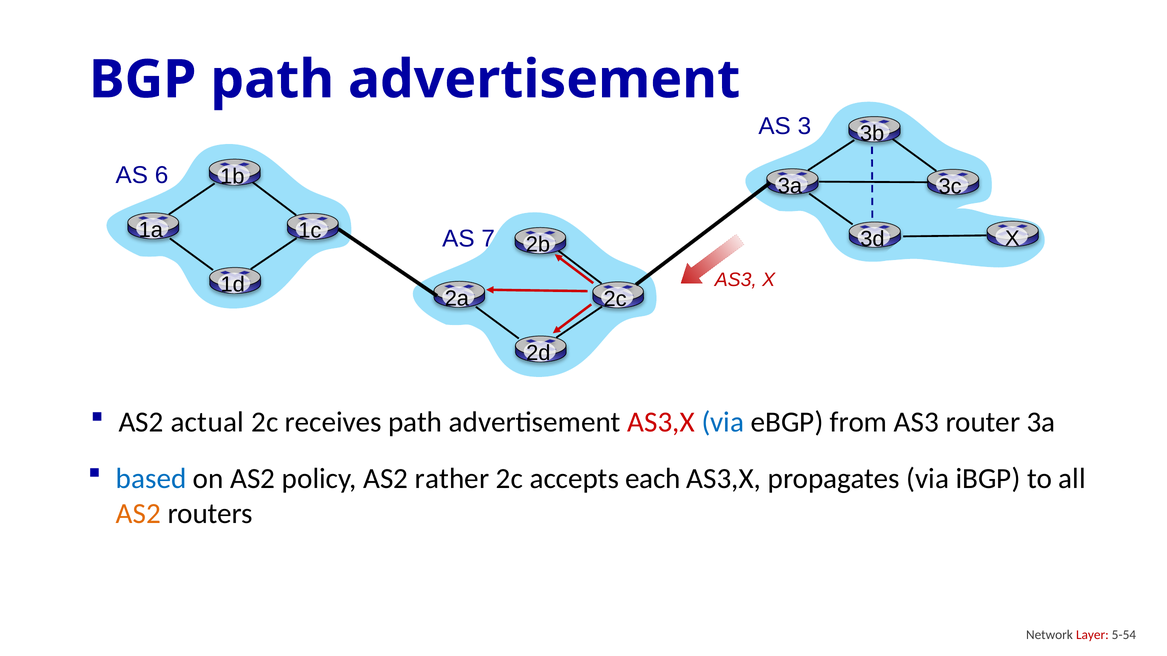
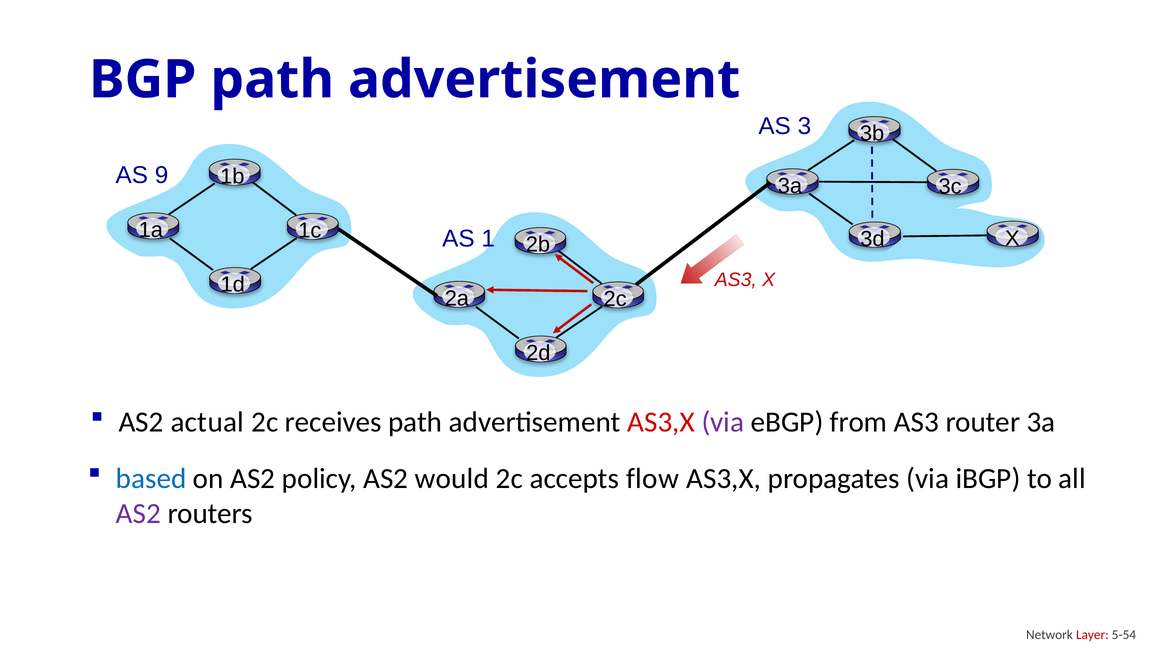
6: 6 -> 9 (162, 175)
7: 7 -> 1 (488, 239)
via colour: blue -> purple (723, 423)
rather: rather -> would (452, 479)
each: each -> flow (653, 479)
AS2 colour: orange -> purple (138, 514)
